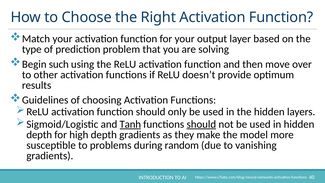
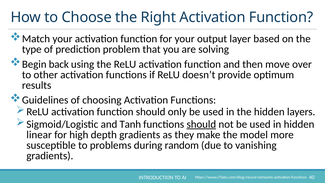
such: such -> back (59, 64)
Tanh underline: present -> none (130, 124)
depth: depth -> linear (39, 135)
